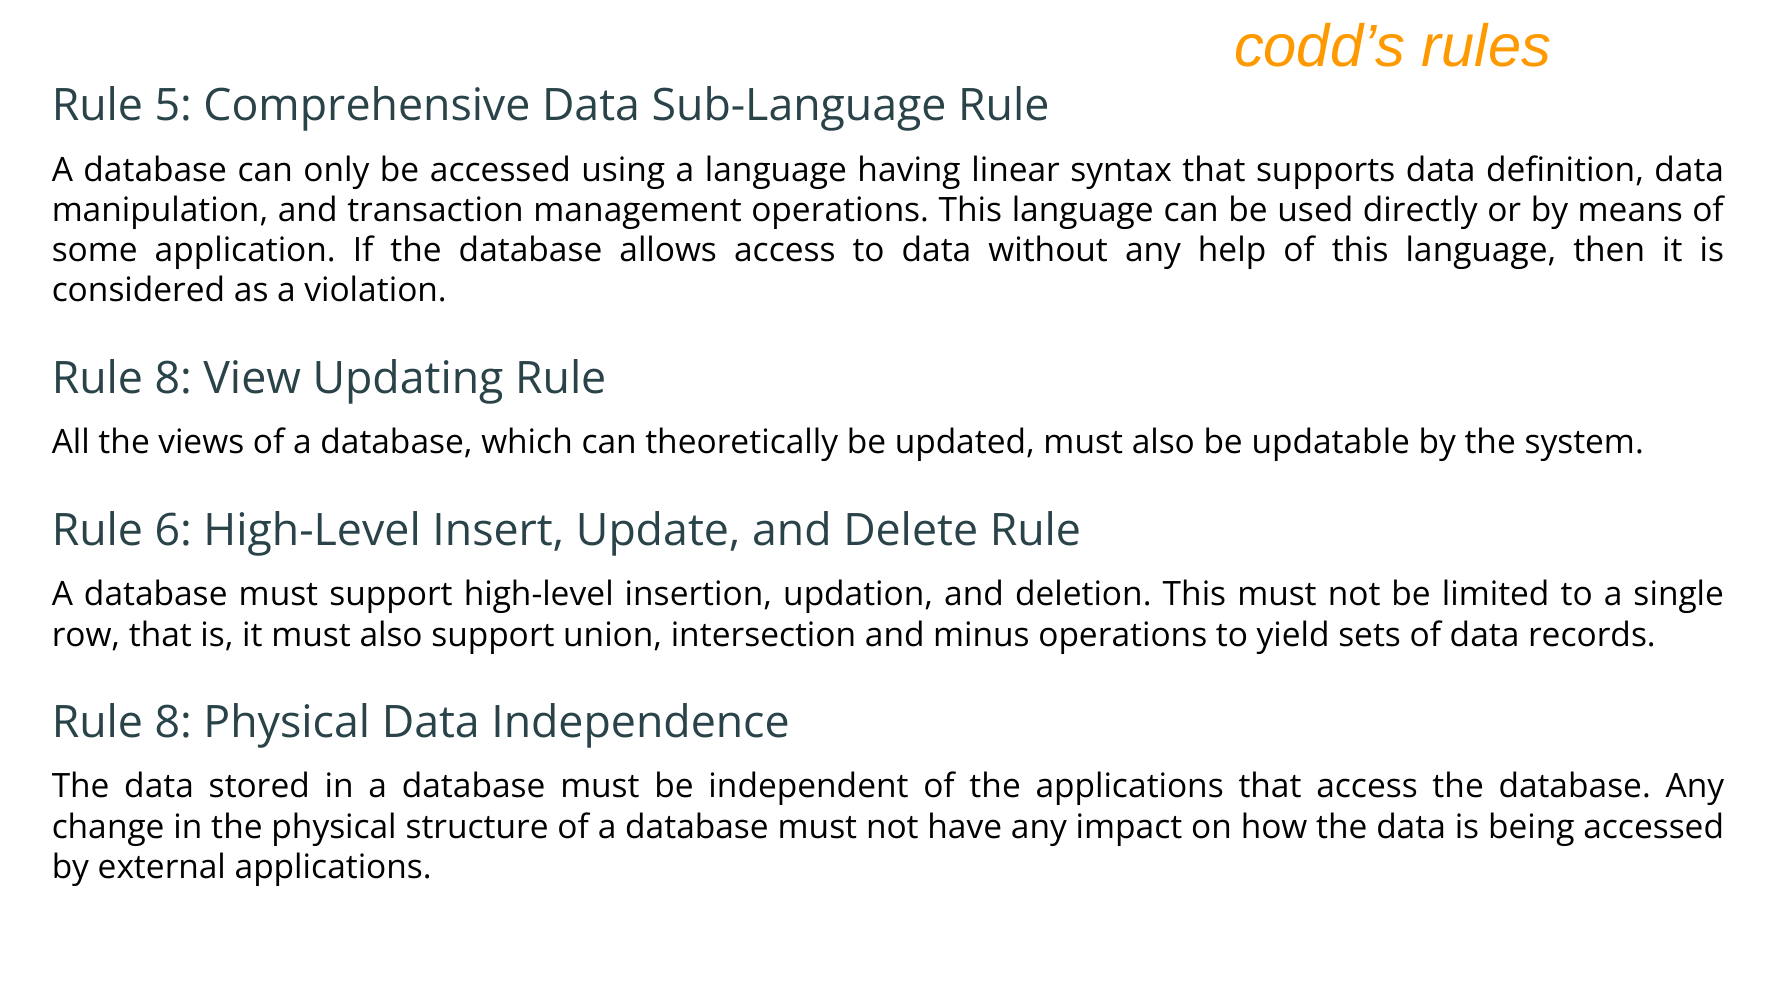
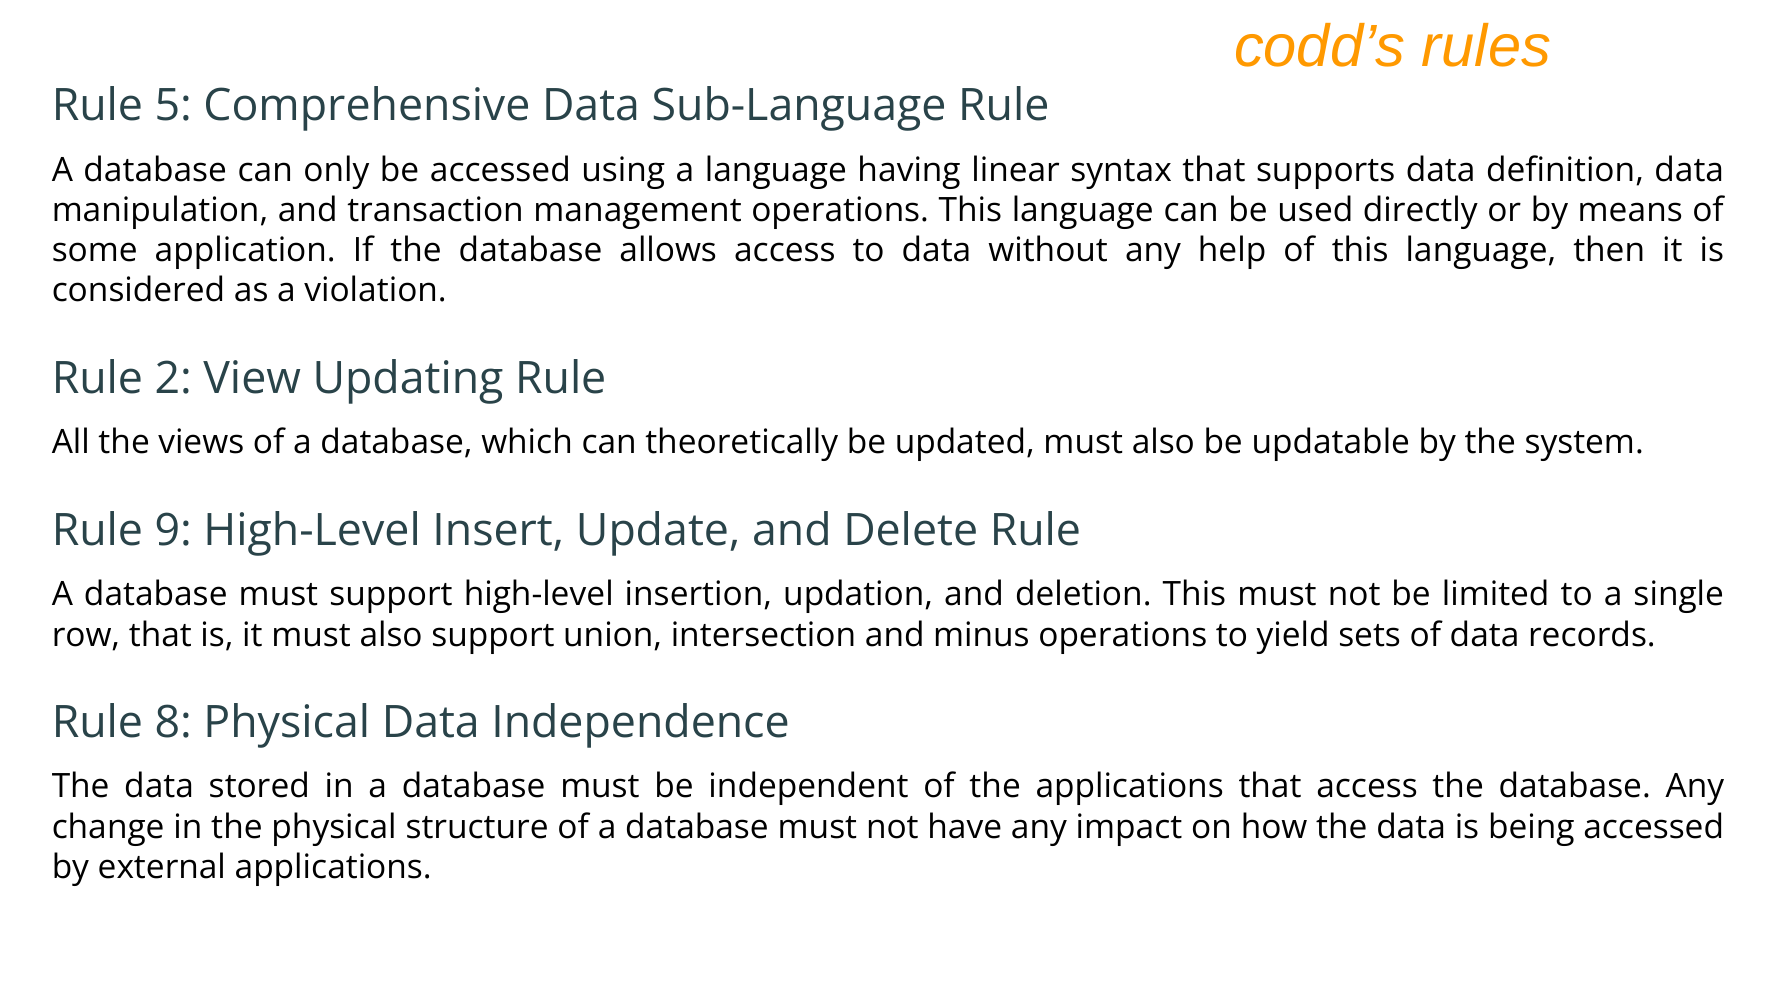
8: 8 -> 2 (173, 379)
6: 6 -> 9 (173, 531)
